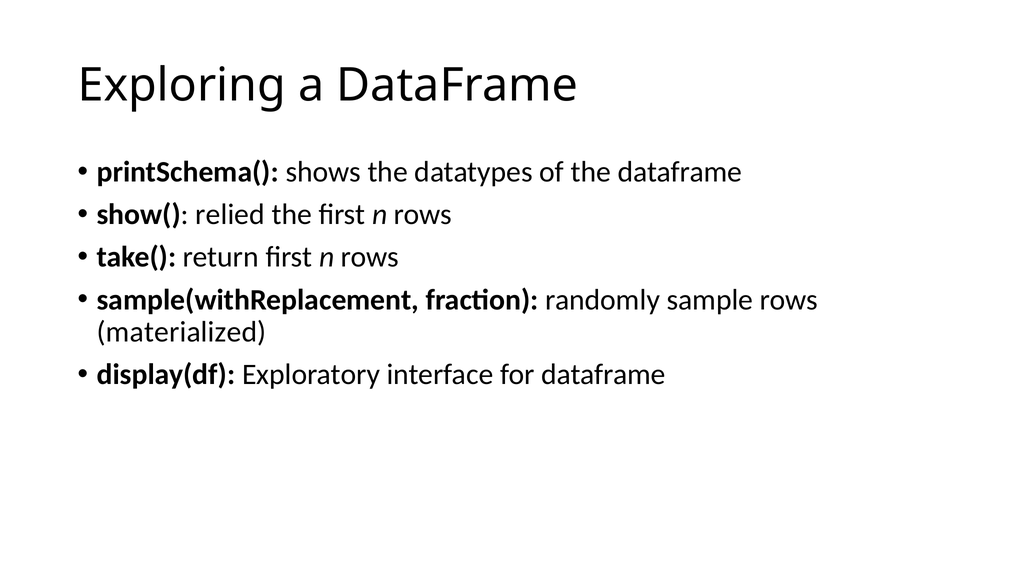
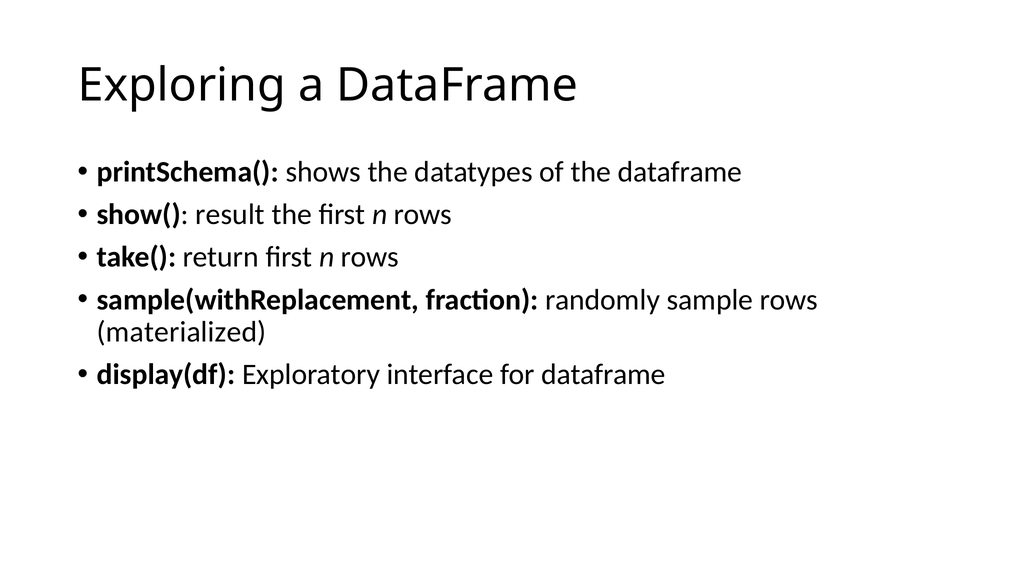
relied: relied -> result (230, 215)
